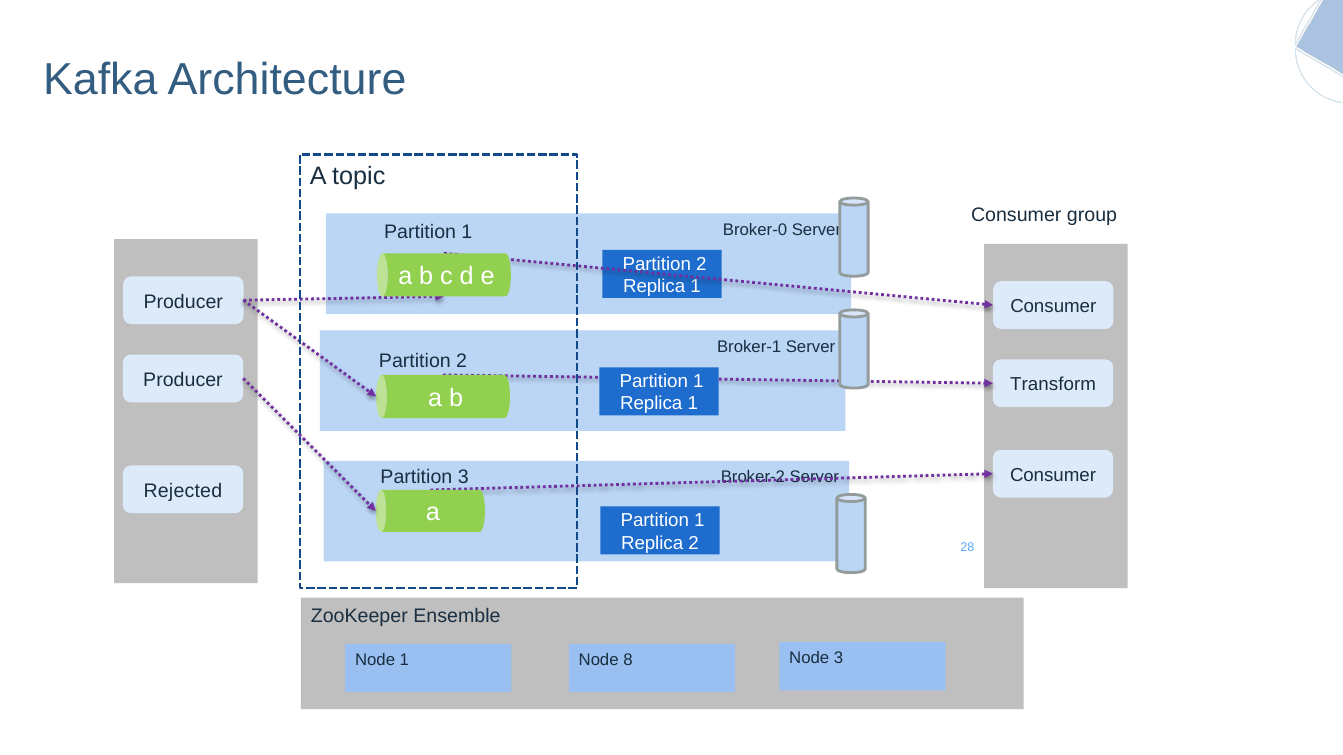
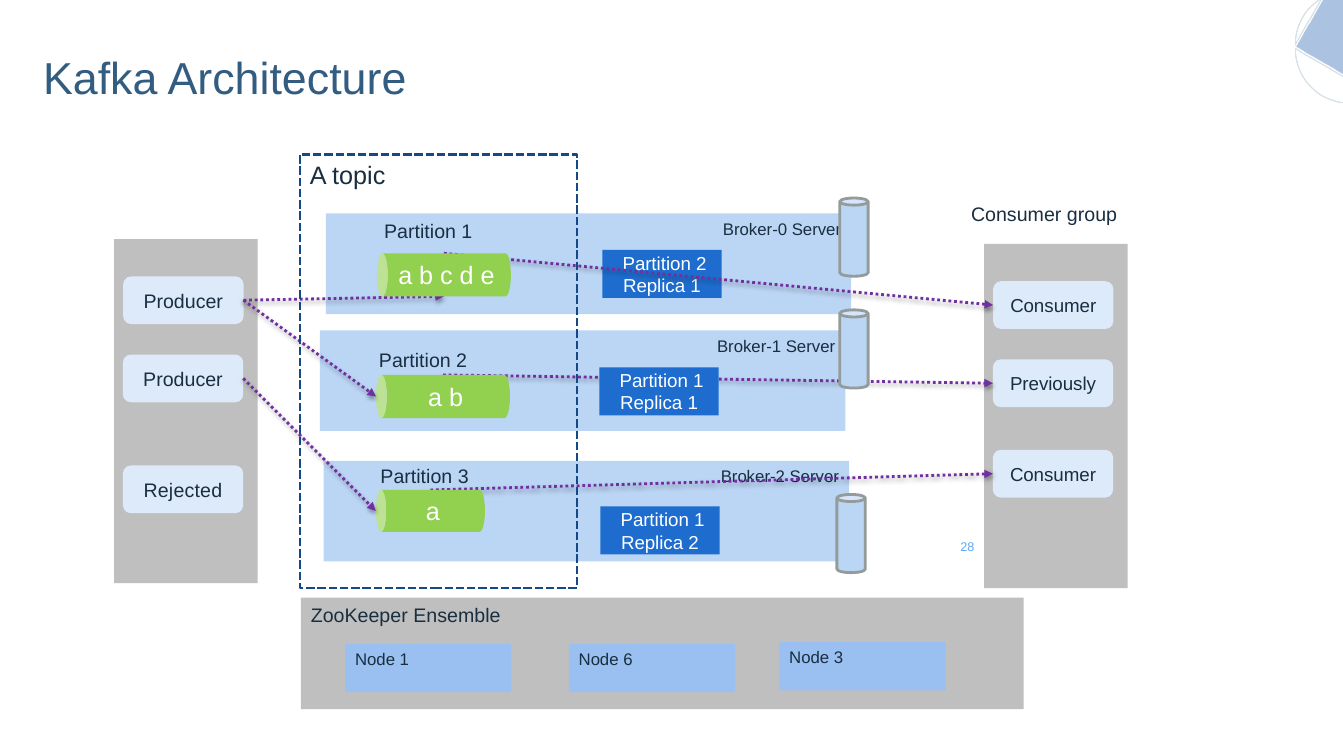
Transform: Transform -> Previously (1053, 385)
8: 8 -> 6 (628, 660)
